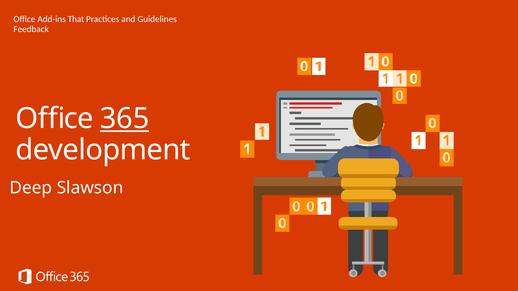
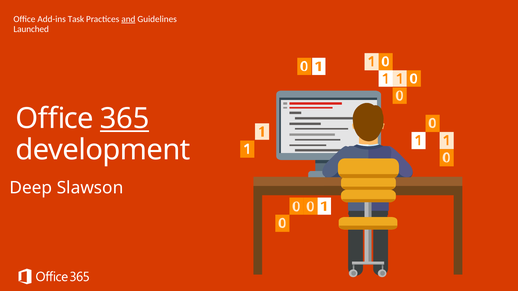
That: That -> Task (76, 19)
and underline: none -> present (128, 19)
Feedback: Feedback -> Launched (31, 29)
